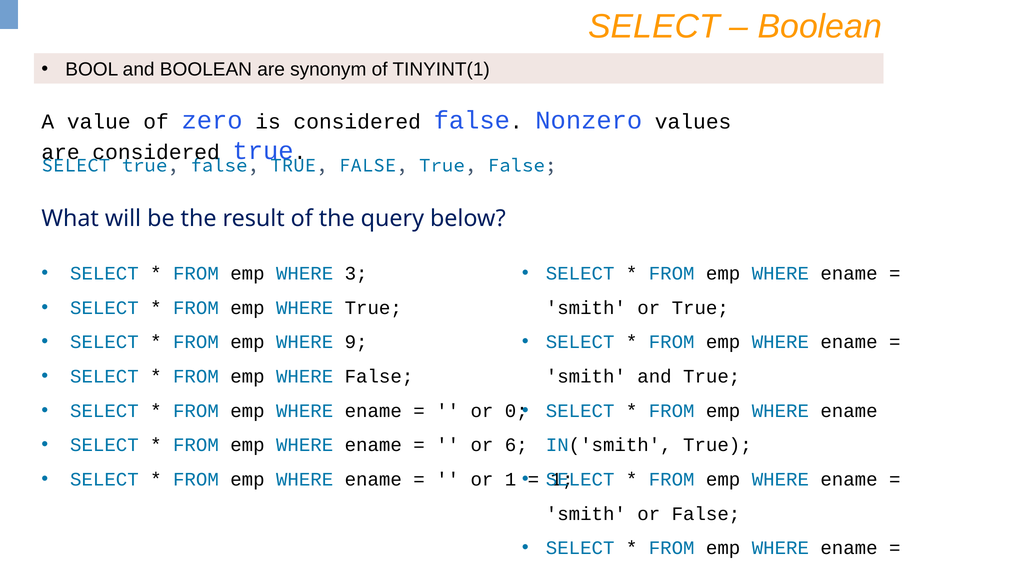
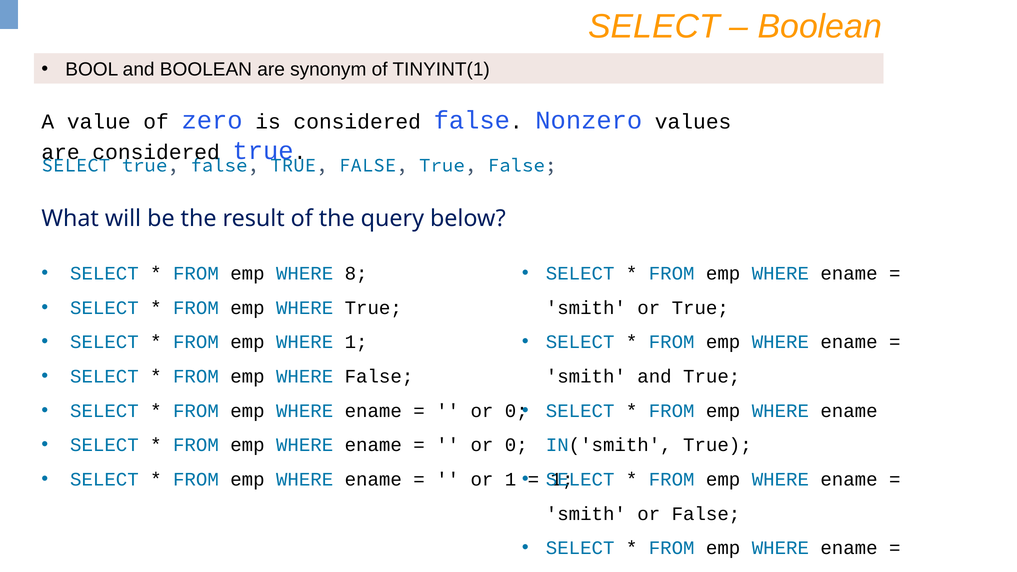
3: 3 -> 8 (356, 274)
WHERE 9: 9 -> 1 (356, 342)
6: 6 -> 0 (516, 445)
